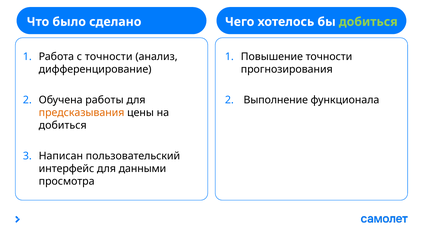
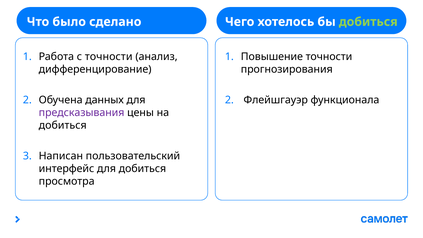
работы: работы -> данных (105, 100)
Выполнение: Выполнение -> Флейшгауэр (276, 100)
предсказывания colour: orange -> purple (82, 113)
для данными: данными -> добиться (142, 169)
